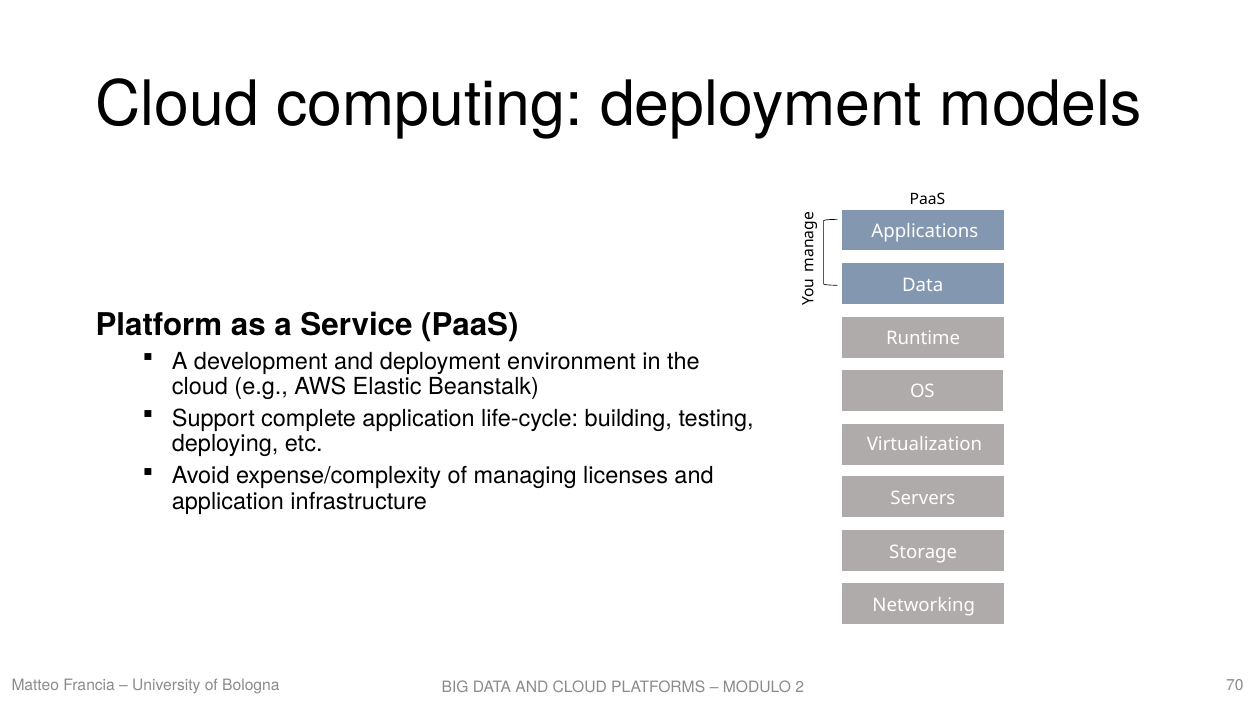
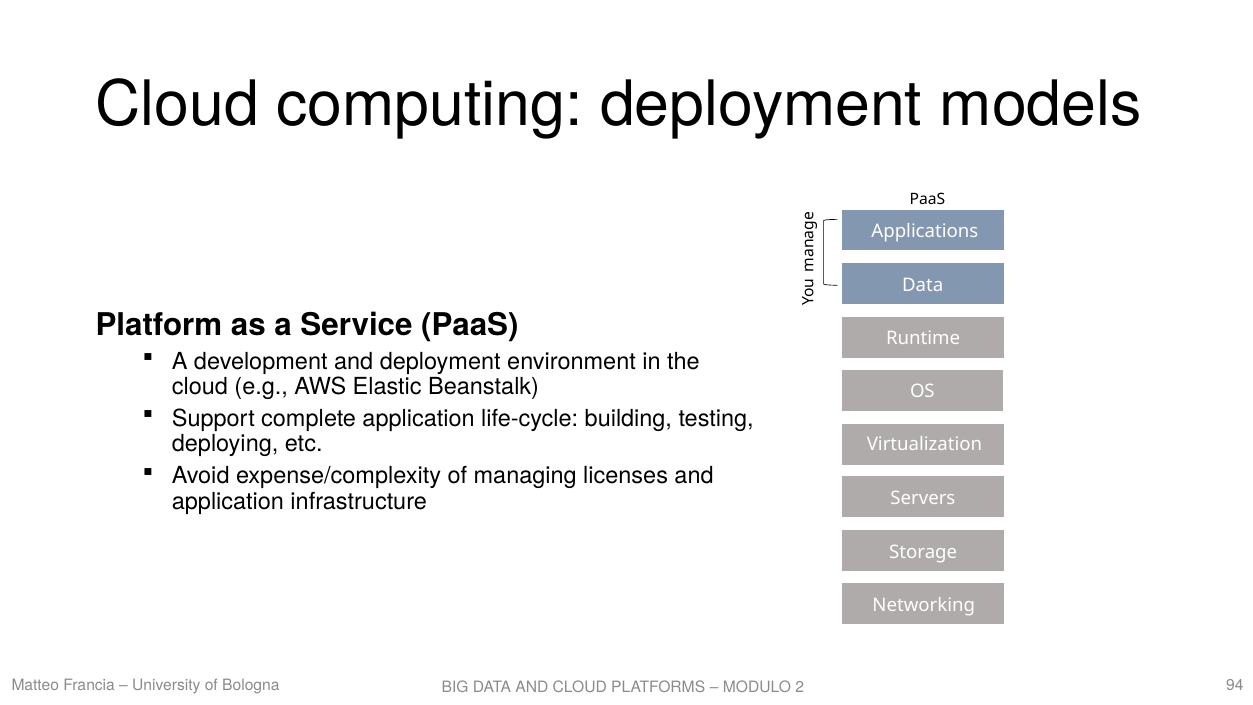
70: 70 -> 94 (1235, 685)
